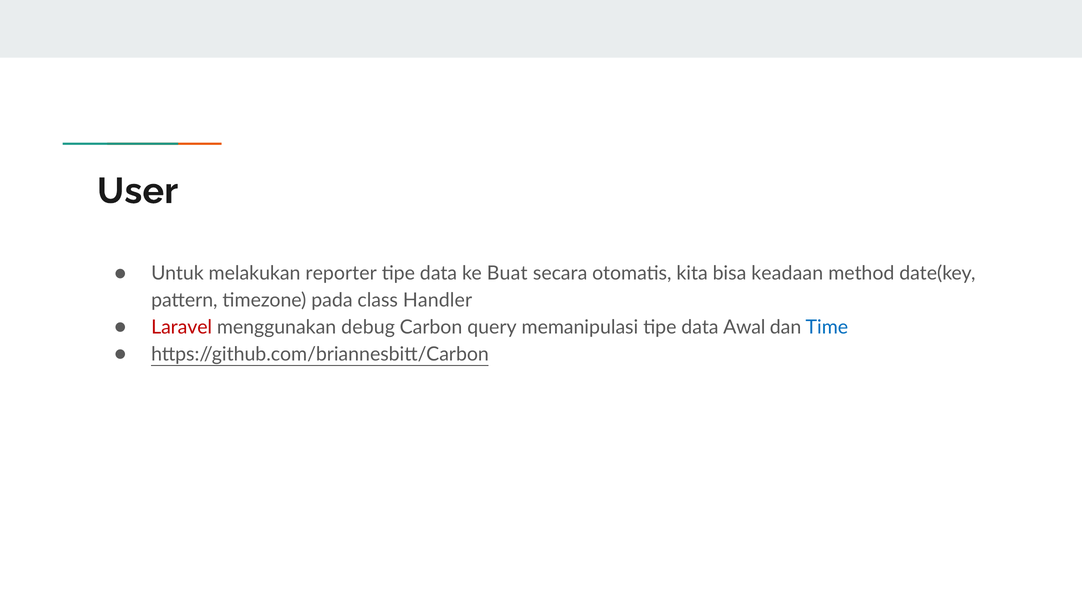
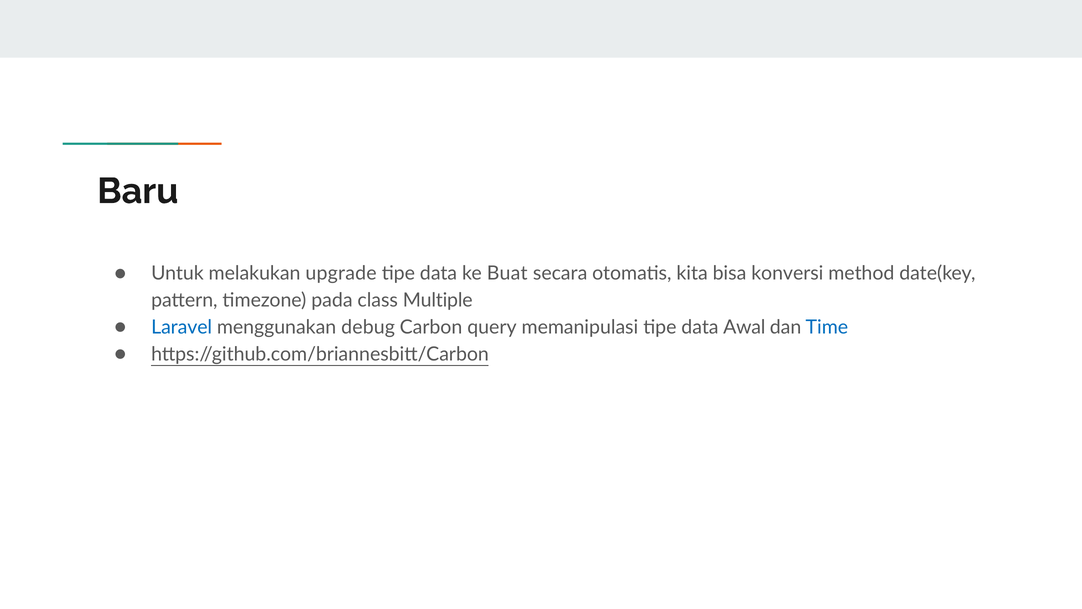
User: User -> Baru (138, 191)
reporter: reporter -> upgrade (341, 273)
keadaan: keadaan -> konversi (787, 273)
Handler: Handler -> Multiple (438, 300)
Laravel colour: red -> blue (182, 327)
